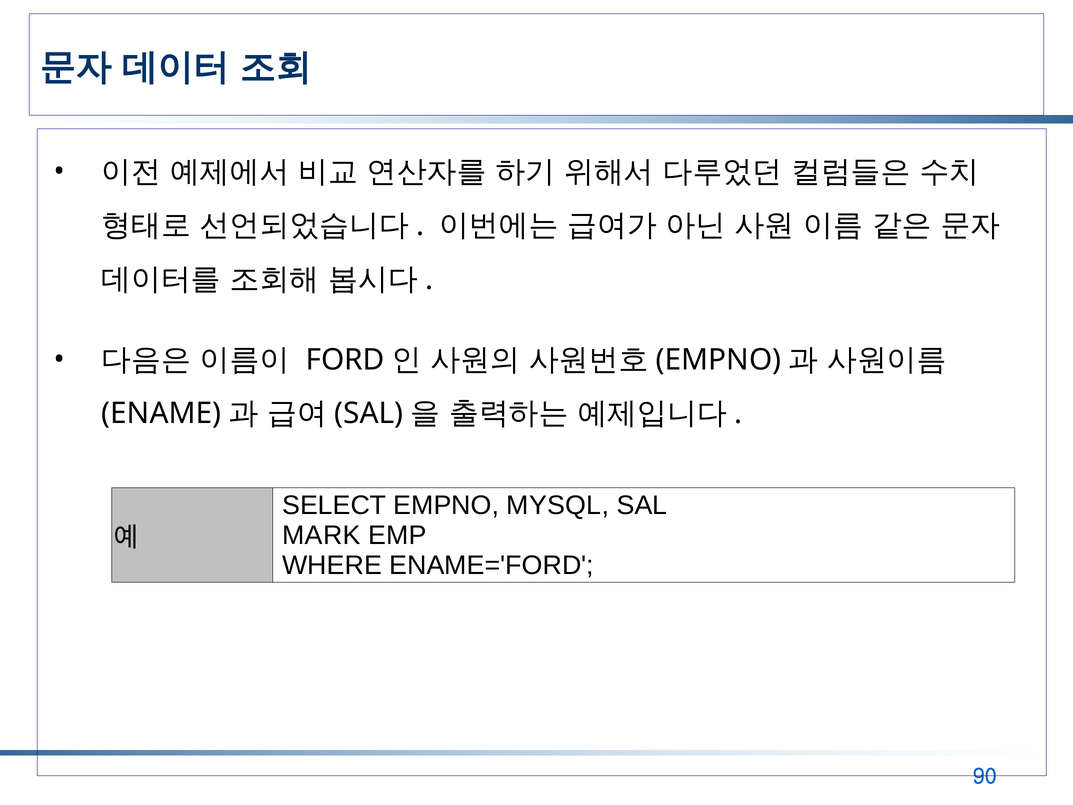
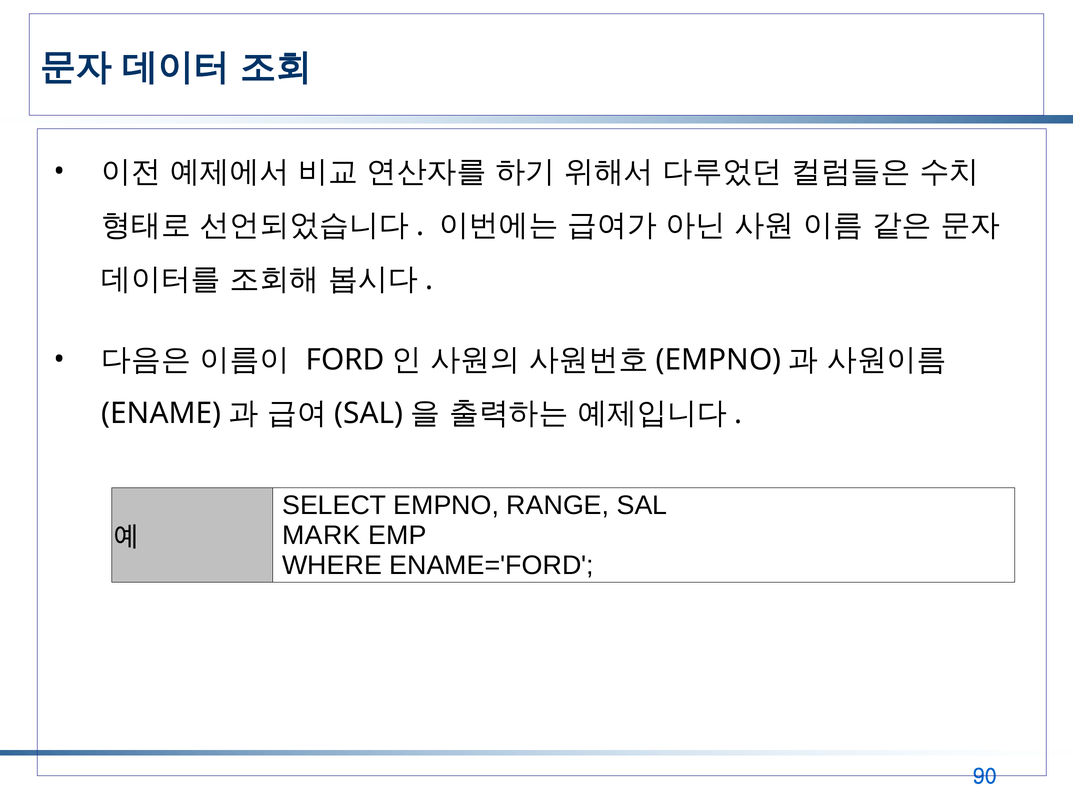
MYSQL: MYSQL -> RANGE (558, 505)
